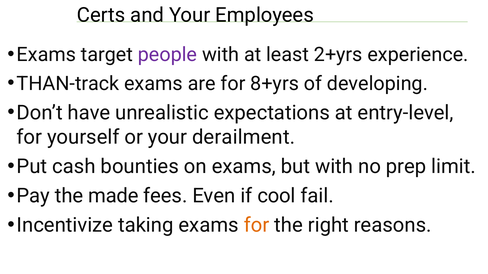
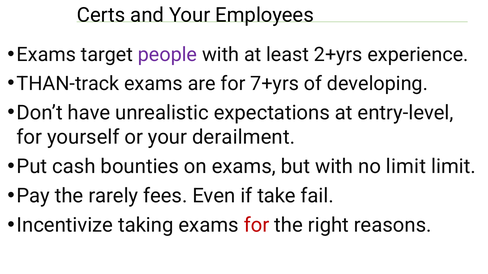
8+yrs: 8+yrs -> 7+yrs (275, 84)
no prep: prep -> limit (406, 167)
made: made -> rarely (113, 196)
cool: cool -> take (276, 196)
for colour: orange -> red (256, 226)
